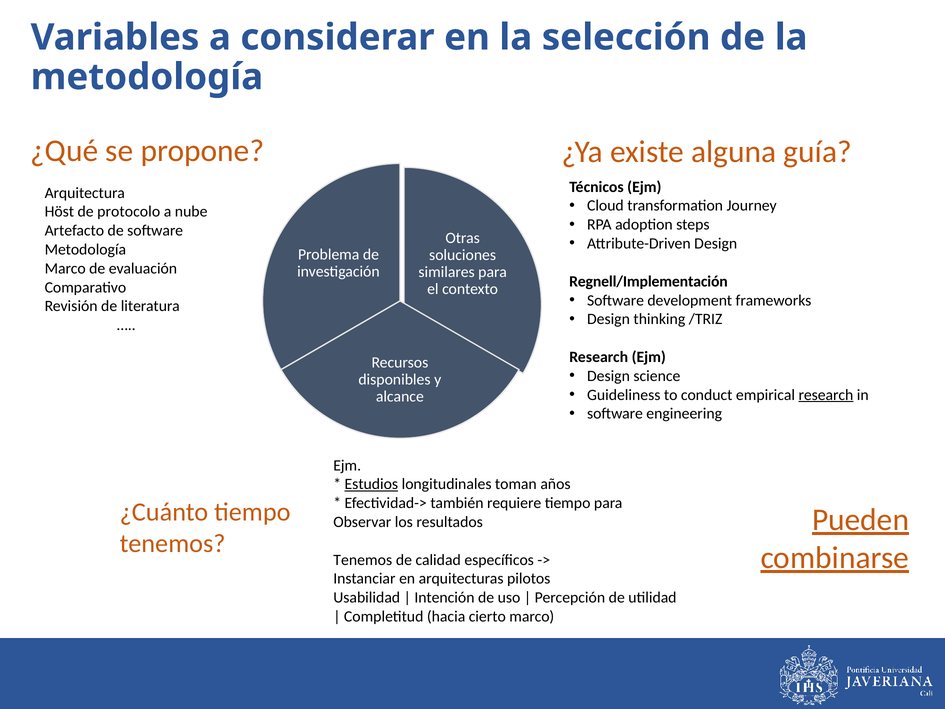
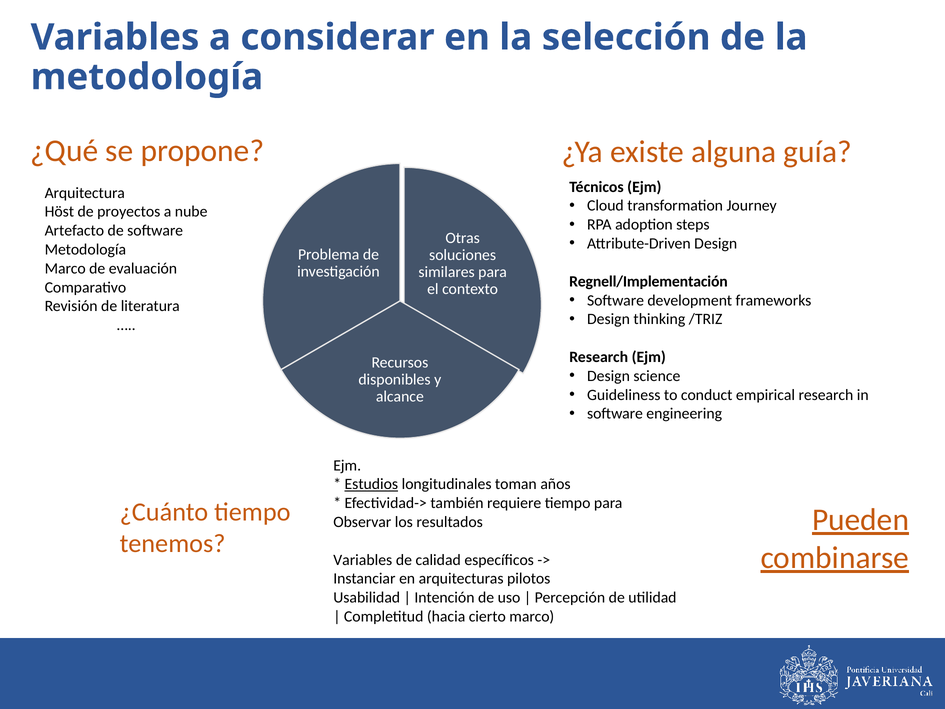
protocolo: protocolo -> proyectos (129, 212)
research underline: present -> none (826, 395)
Tenemos: Tenemos -> Variables (363, 560)
